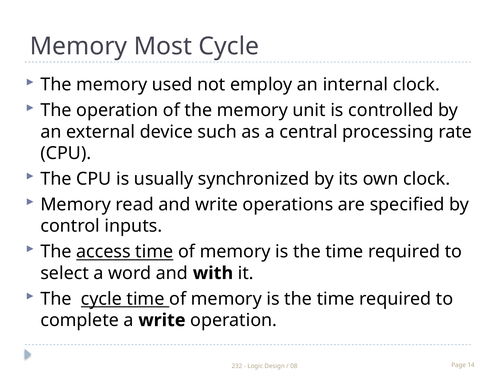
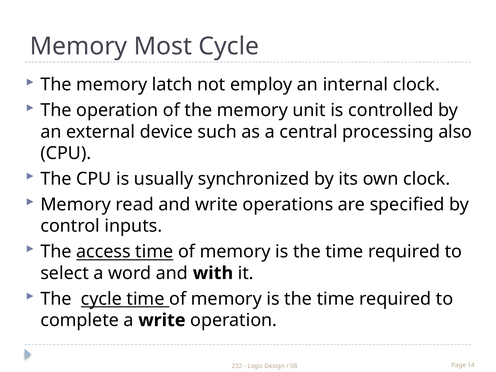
used: used -> latch (172, 85)
rate: rate -> also (455, 132)
